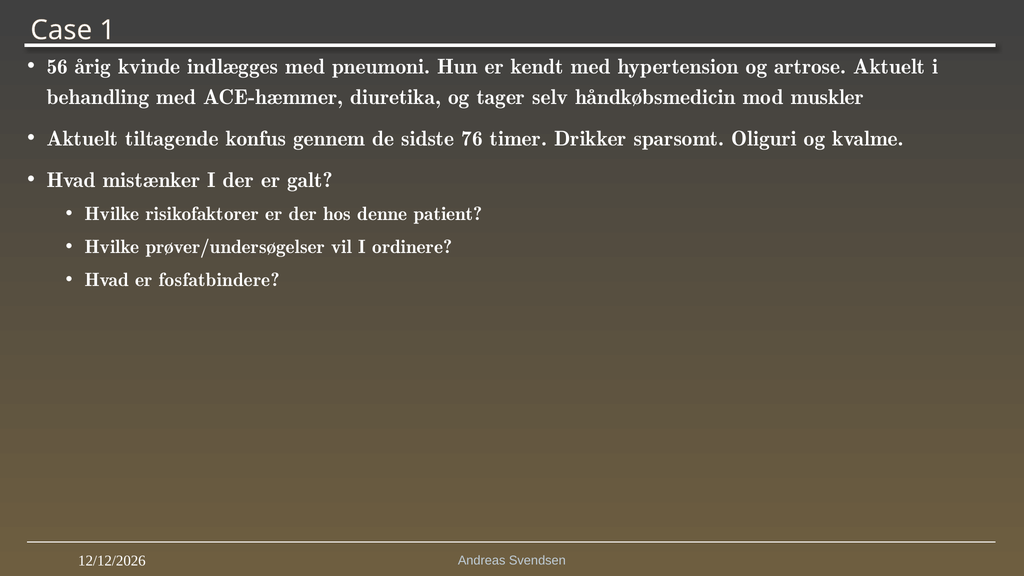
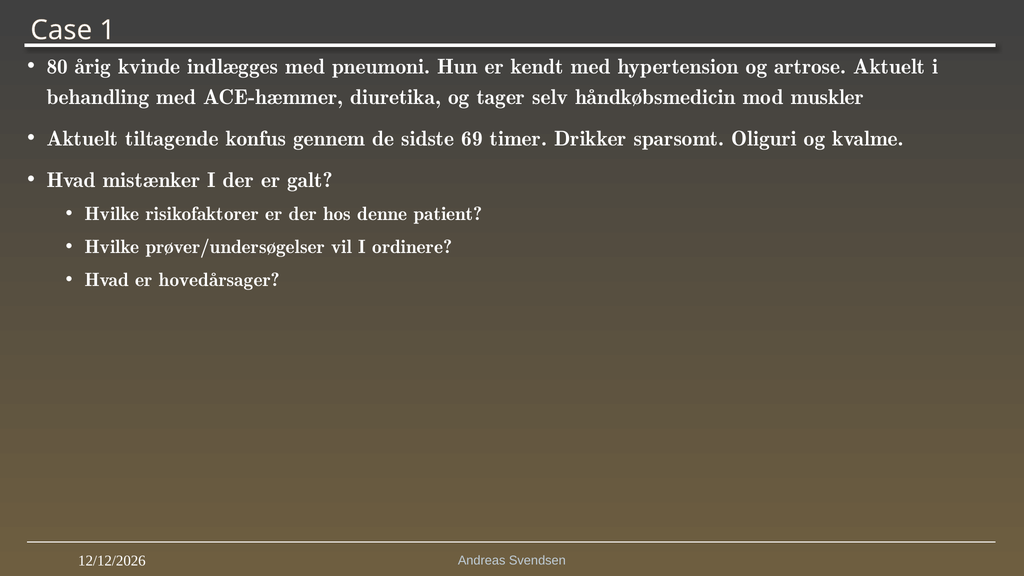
56: 56 -> 80 (57, 67)
76: 76 -> 69 (472, 139)
fosfatbindere: fosfatbindere -> hovedårsager (219, 280)
